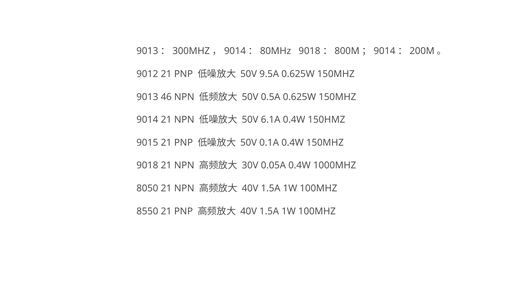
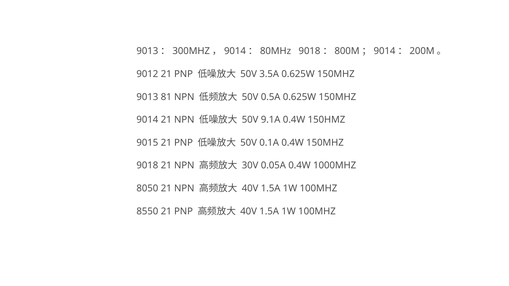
9.5A: 9.5A -> 3.5A (269, 74)
46: 46 -> 81 (166, 97)
6.1A: 6.1A -> 9.1A (271, 120)
